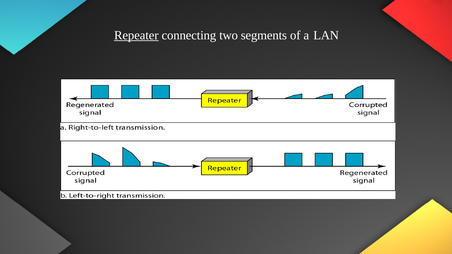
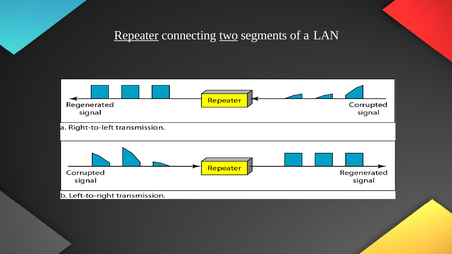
two underline: none -> present (229, 35)
